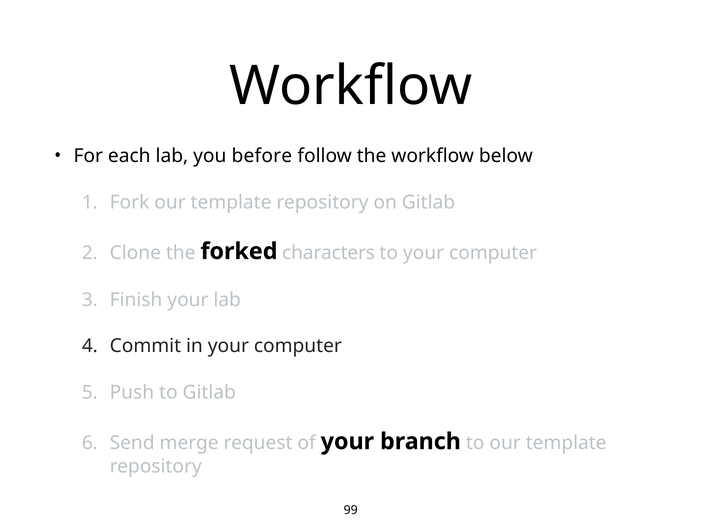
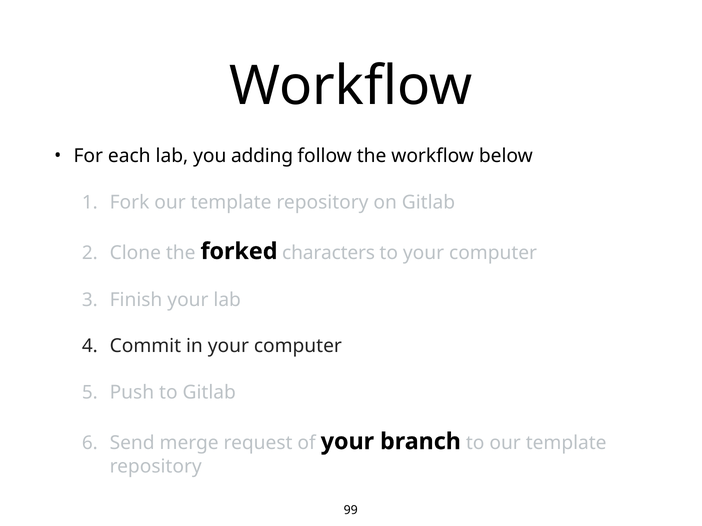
before: before -> adding (262, 156)
